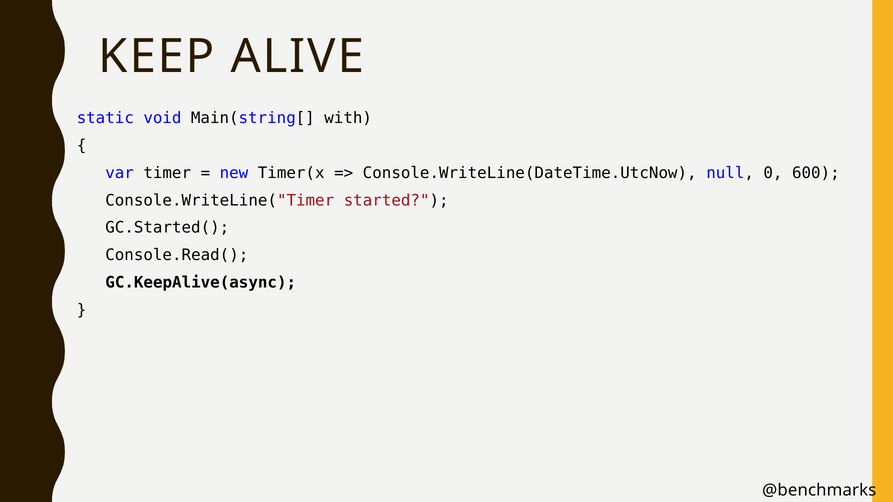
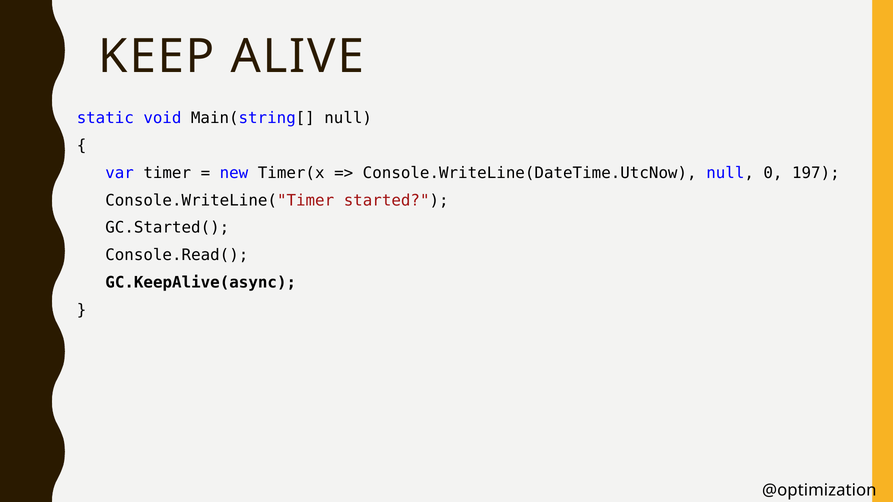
Main(string[ with: with -> null (348, 118)
600: 600 -> 197 (816, 173)
@benchmarks: @benchmarks -> @optimization (819, 490)
